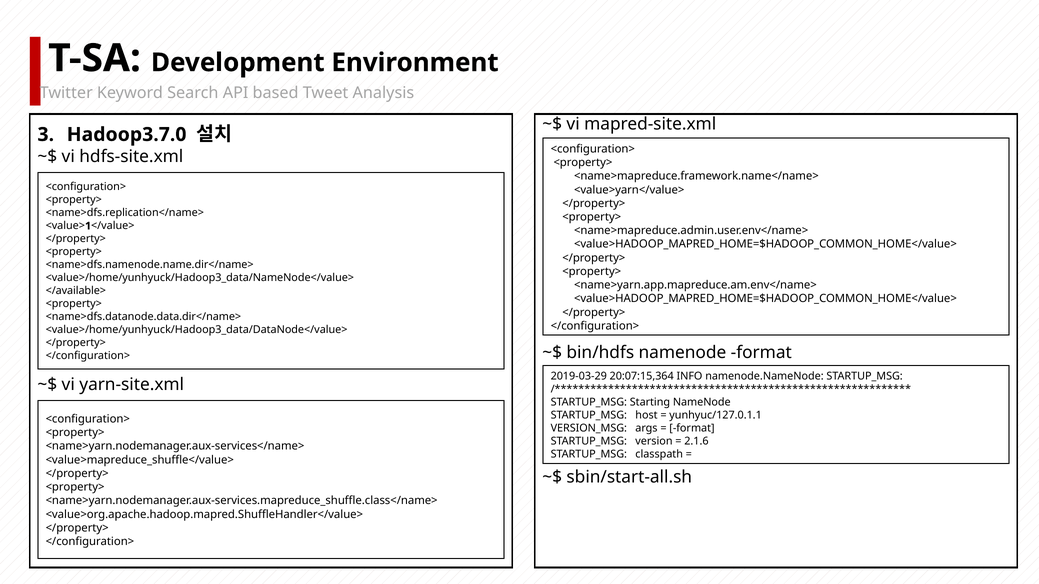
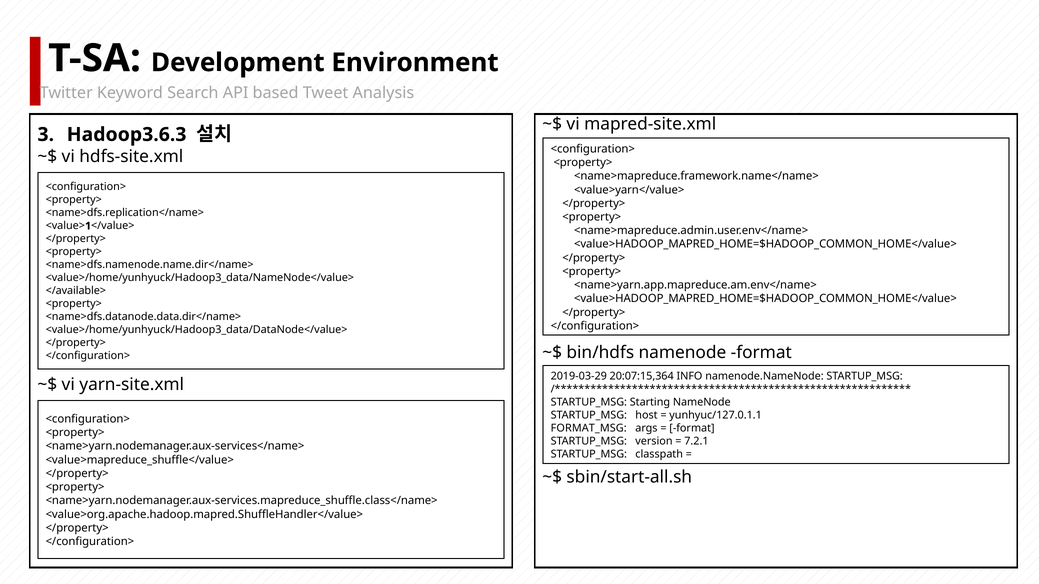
Hadoop3.7.0: Hadoop3.7.0 -> Hadoop3.6.3 (127, 135)
VERSION_MSG: VERSION_MSG -> FORMAT_MSG (589, 429)
2.1.6: 2.1.6 -> 7.2.1 (696, 442)
